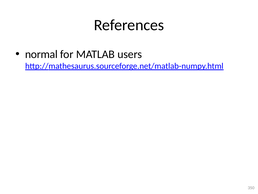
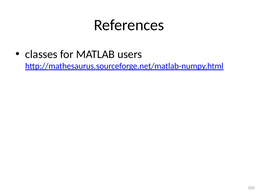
normal: normal -> classes (41, 54)
